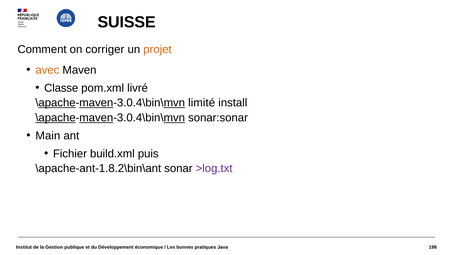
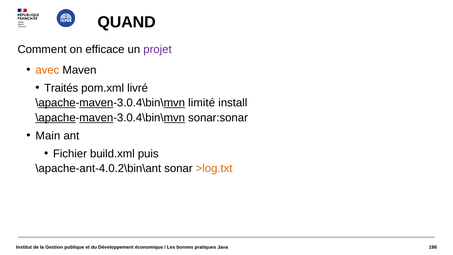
SUISSE: SUISSE -> QUAND (127, 22)
corriger: corriger -> efficace (105, 49)
projet colour: orange -> purple (157, 49)
Classe: Classe -> Traités (61, 88)
\apache-ant-1.8.2\bin\ant: \apache-ant-1.8.2\bin\ant -> \apache-ant-4.0.2\bin\ant (98, 168)
>log.txt colour: purple -> orange (214, 168)
